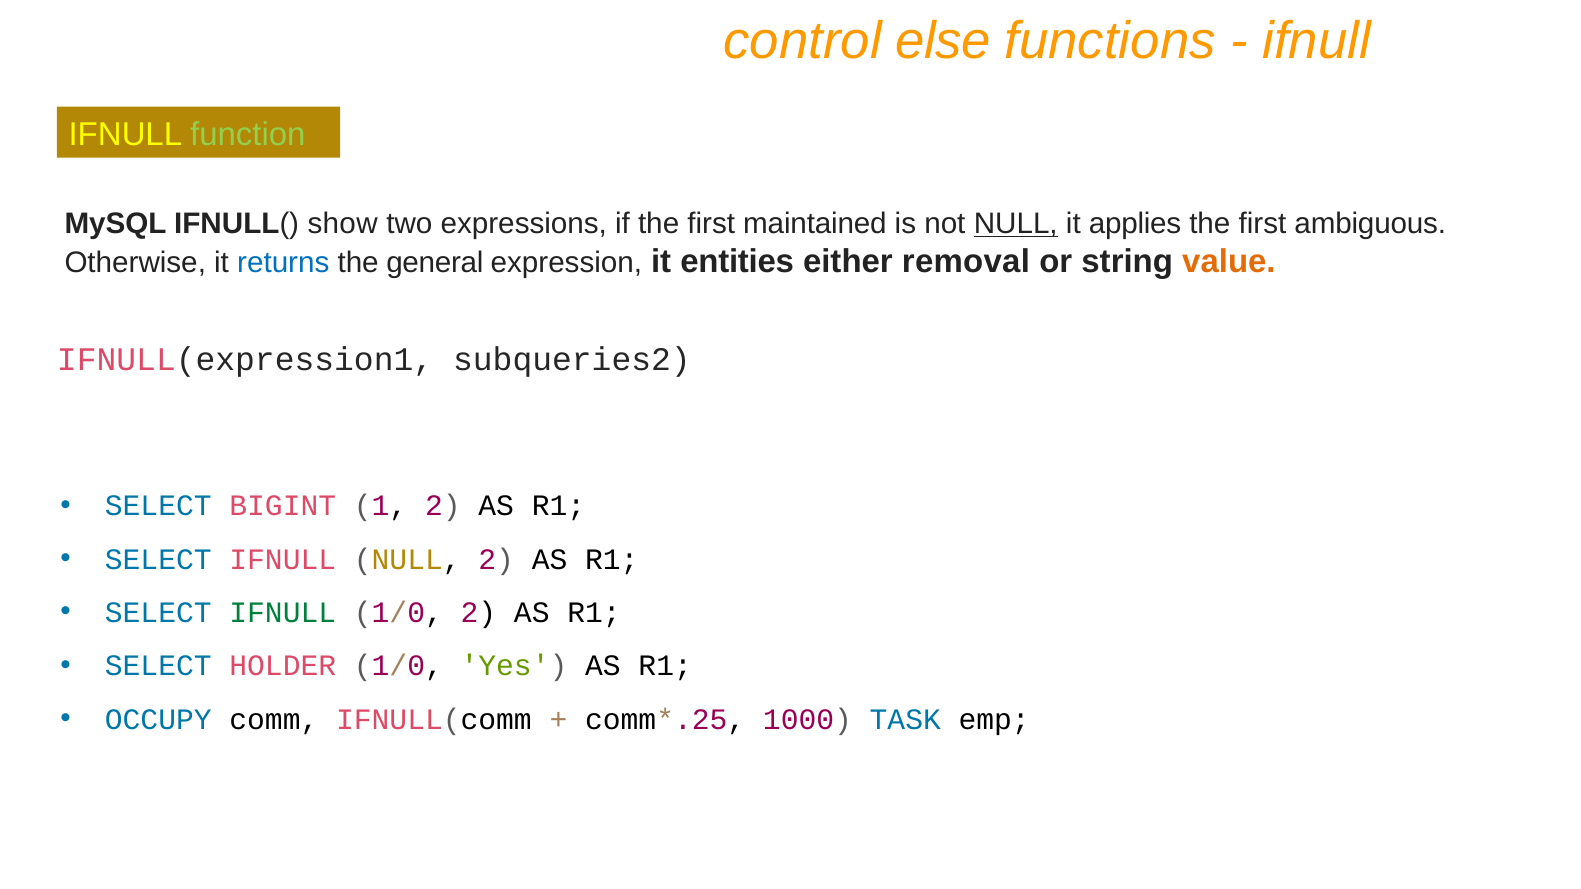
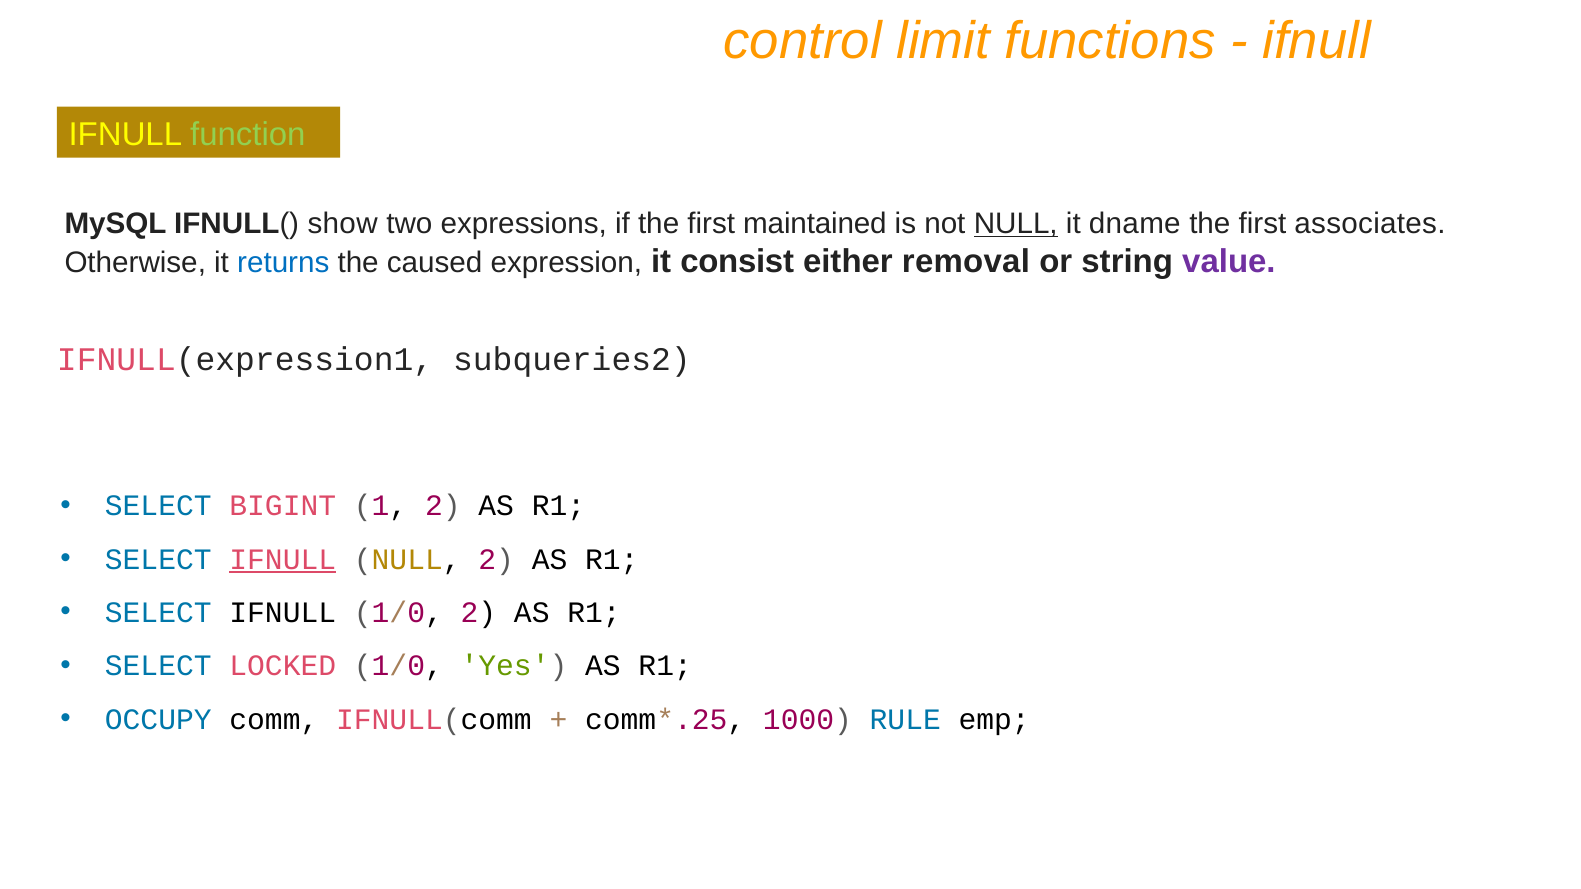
else: else -> limit (943, 41)
applies: applies -> dname (1135, 224)
ambiguous: ambiguous -> associates (1370, 224)
general: general -> caused (435, 263)
entities: entities -> consist (737, 262)
value colour: orange -> purple (1229, 262)
IFNULL underline: none -> present (283, 560)
IFNULL colour: green -> black (283, 613)
HOLDER: HOLDER -> LOCKED (283, 666)
TASK: TASK -> RULE (905, 720)
